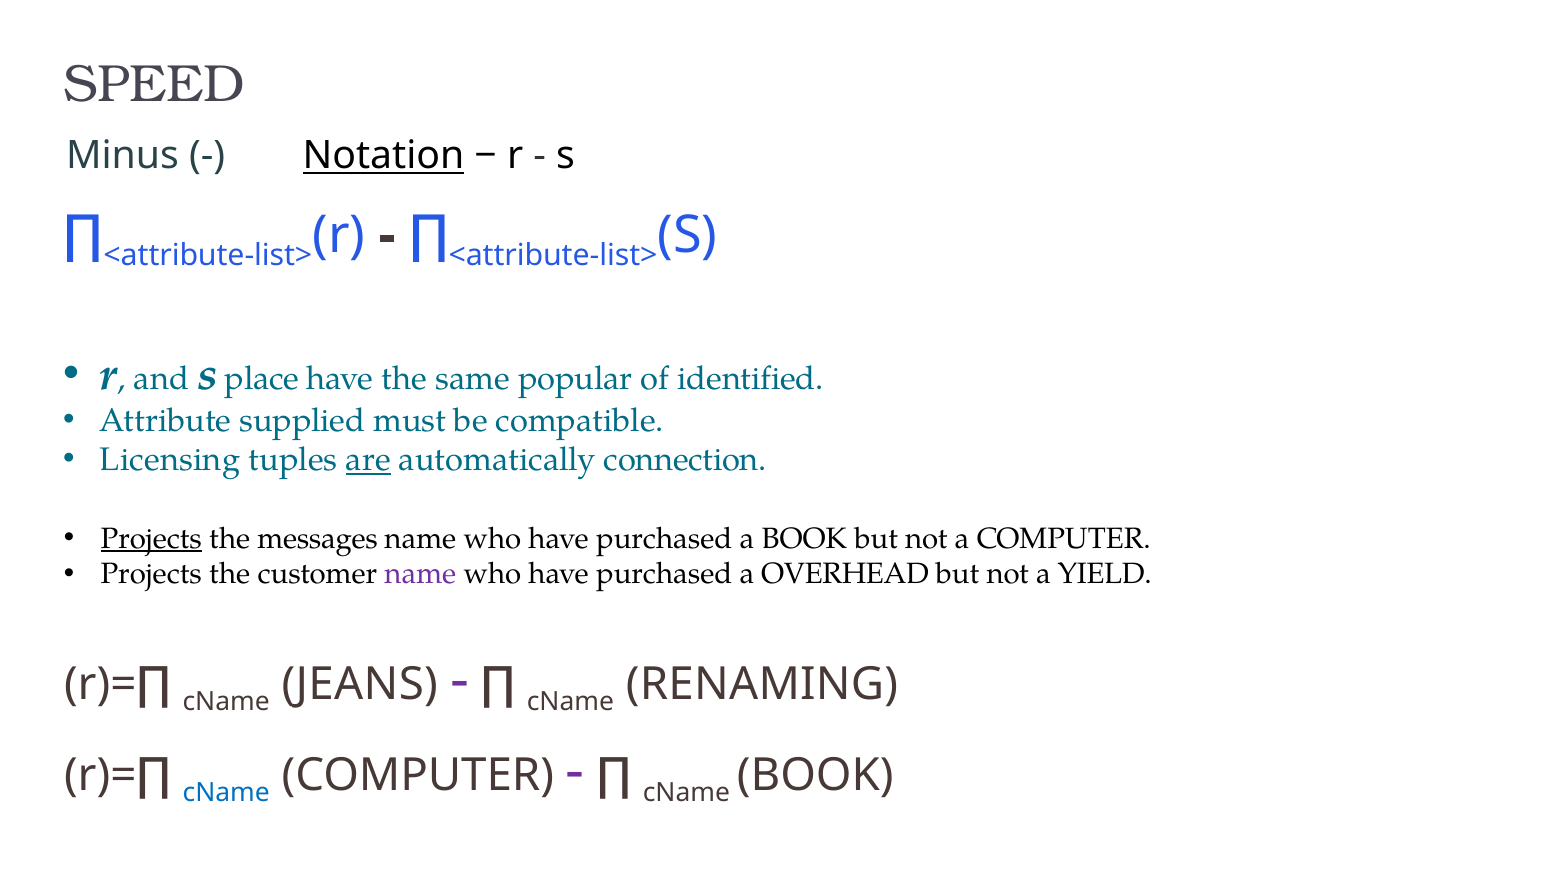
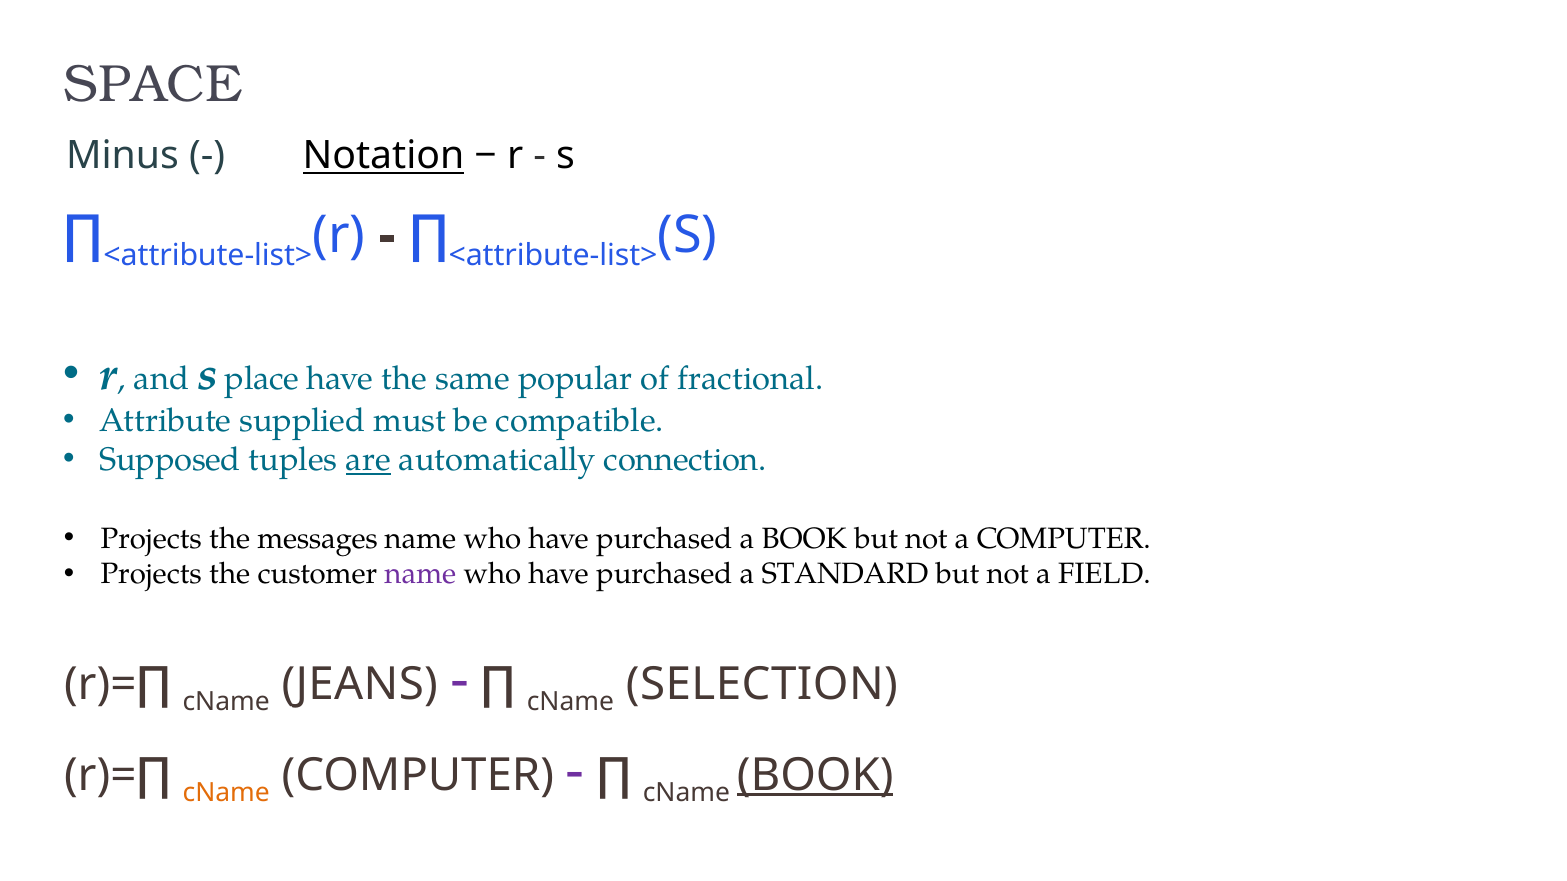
SPEED: SPEED -> SPACE (154, 84)
identified: identified -> fractional (751, 379)
Licensing: Licensing -> Supposed (170, 460)
Projects underline: present -> none (151, 539)
OVERHEAD: OVERHEAD -> STANDARD (845, 574)
YIELD: YIELD -> FIELD (1104, 574)
RENAMING: RENAMING -> SELECTION (762, 684)
cName colour: blue -> orange (226, 793)
BOOK underline: none -> present (815, 776)
